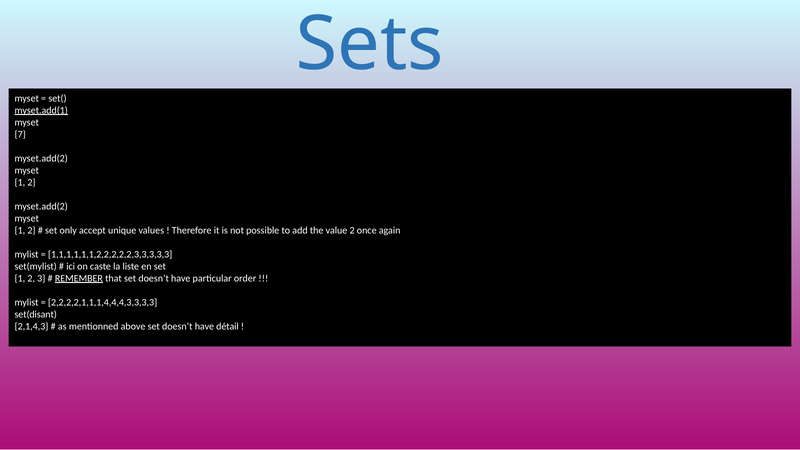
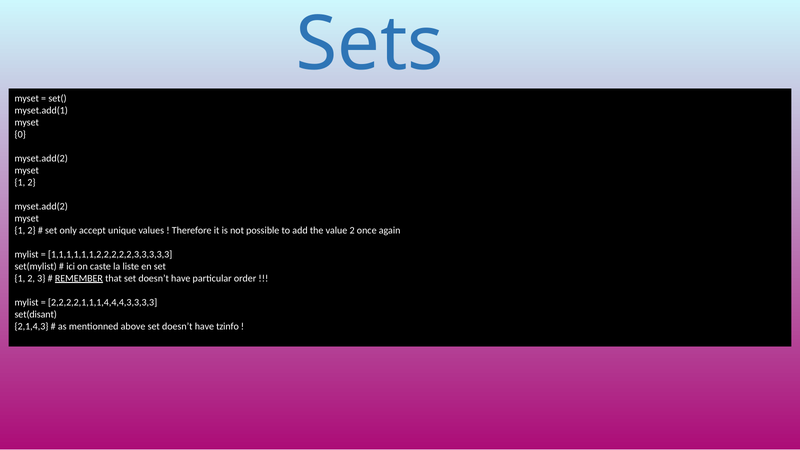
myset.add(1 underline: present -> none (41, 110)
7: 7 -> 0 (20, 134)
détail: détail -> tzinfo (227, 326)
